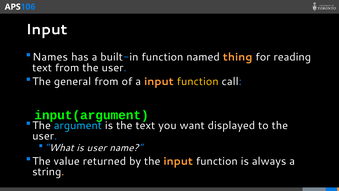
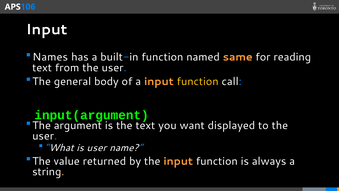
thing: thing -> same (238, 57)
general from: from -> body (106, 81)
argument colour: light blue -> white (78, 125)
